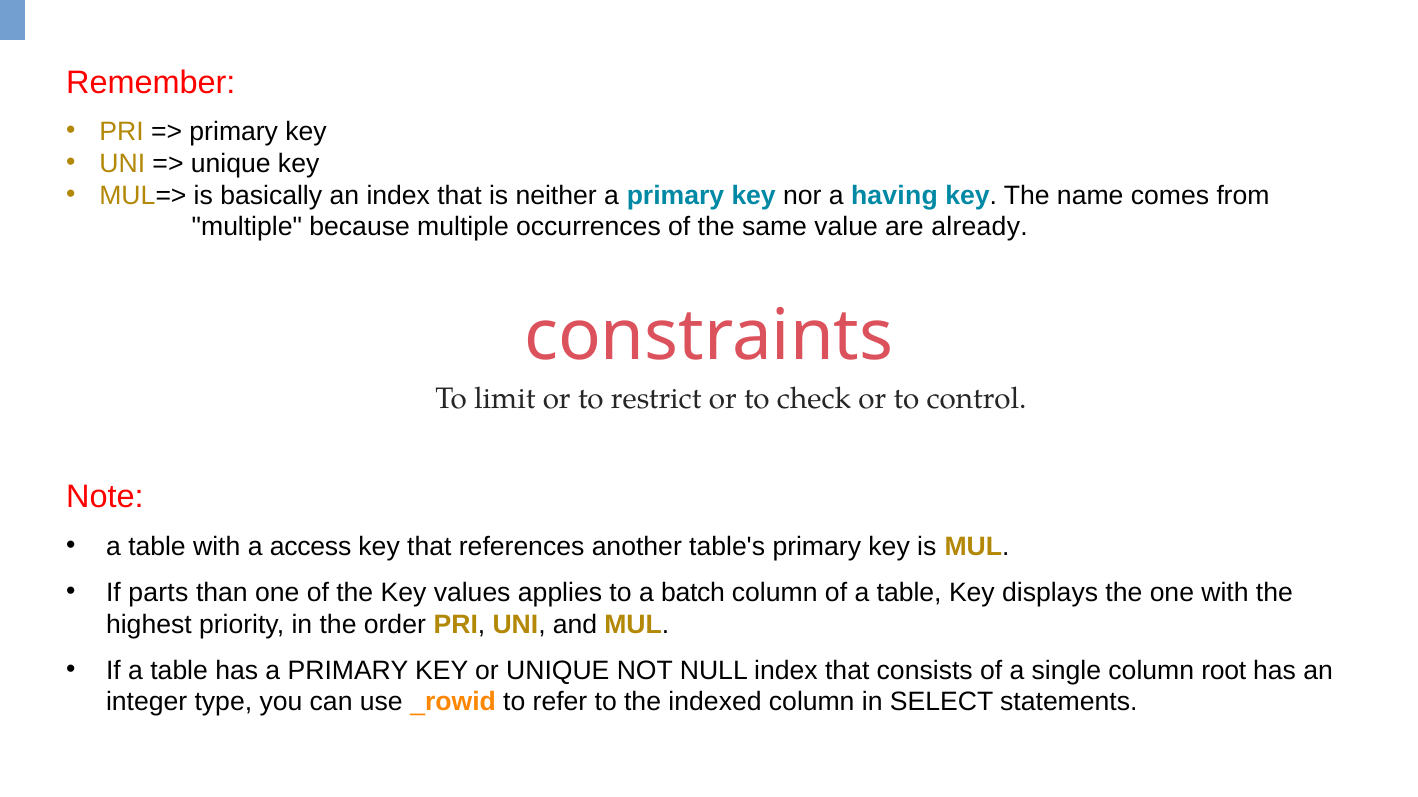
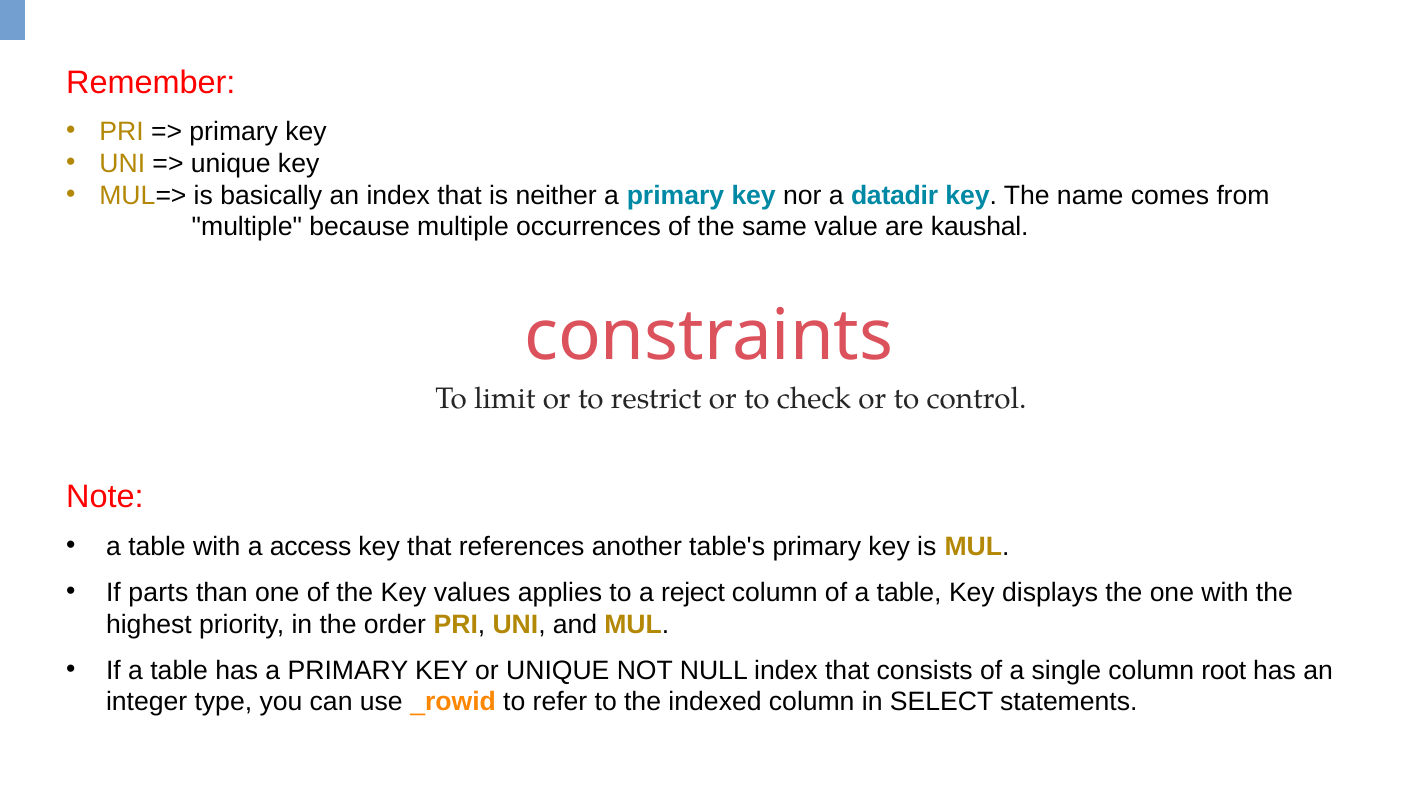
having: having -> datadir (895, 195)
already: already -> kaushal (980, 227)
batch: batch -> reject (693, 593)
